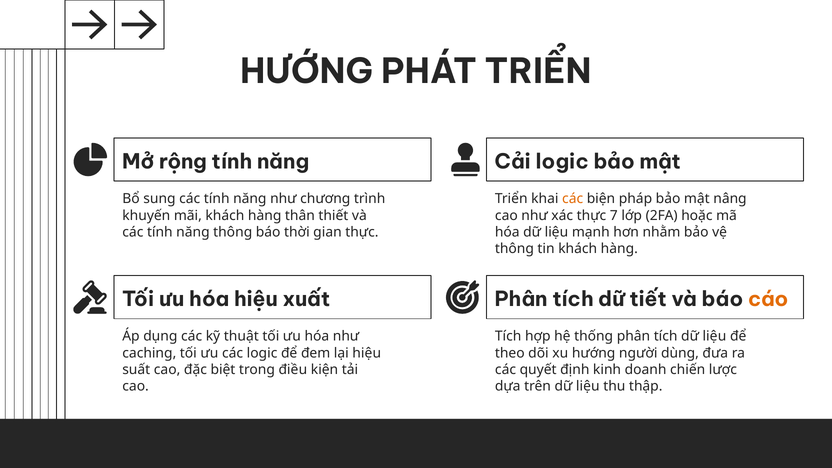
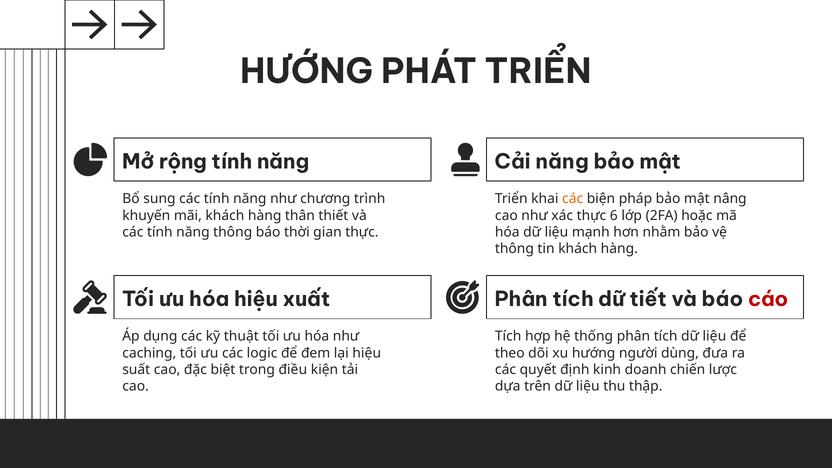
Cải logic: logic -> năng (562, 162)
7: 7 -> 6 (614, 215)
cáo colour: orange -> red (768, 299)
